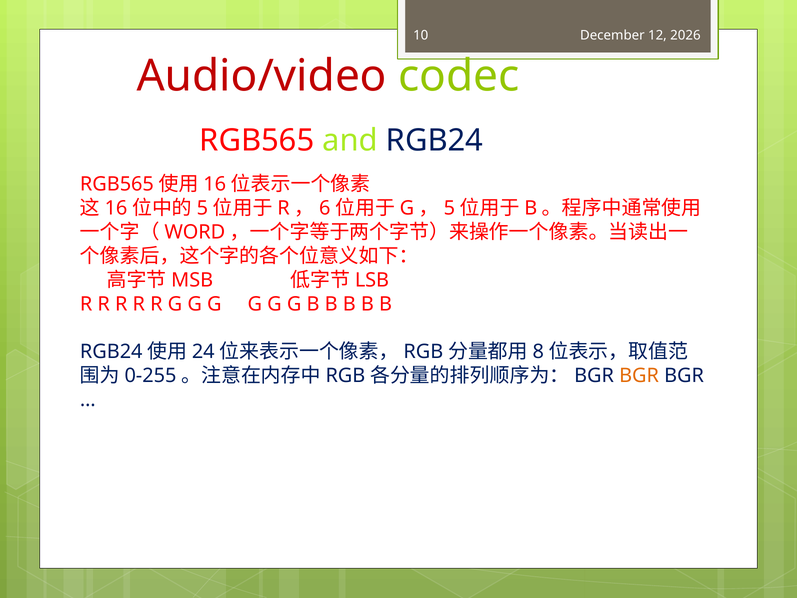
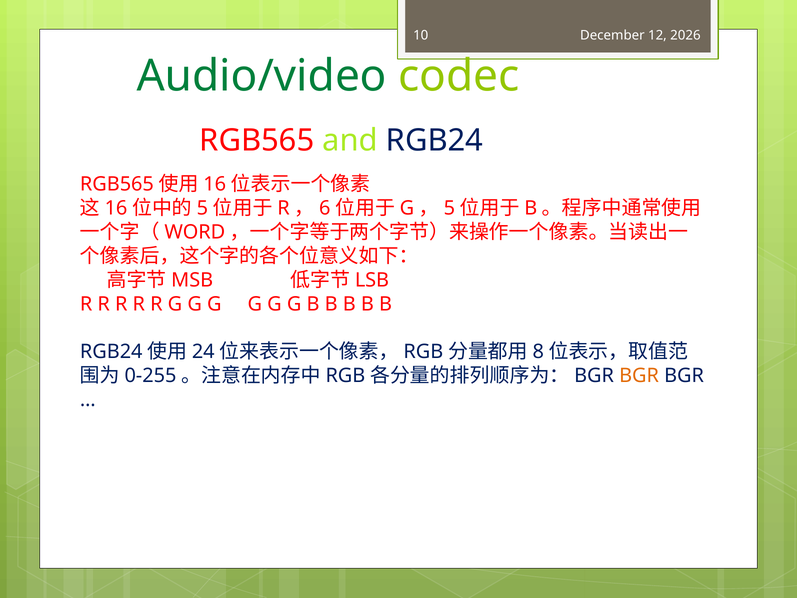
Audio/video colour: red -> green (262, 76)
